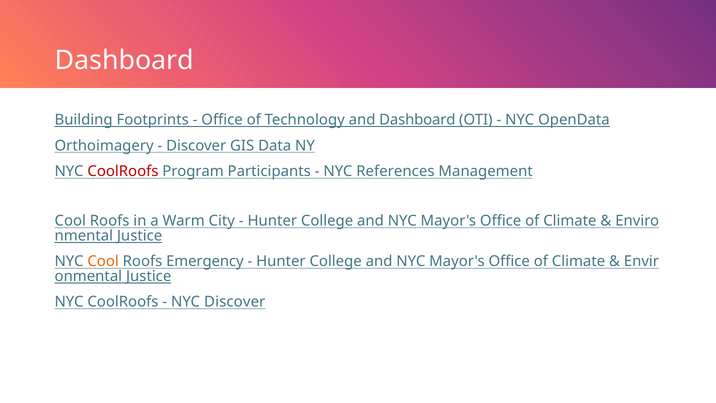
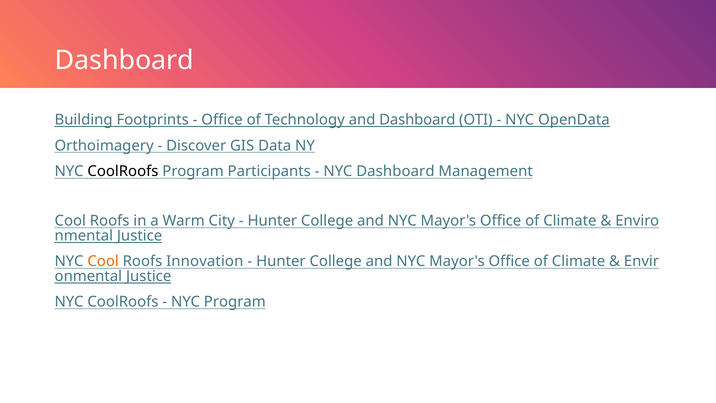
CoolRoofs colour: red -> black (123, 171)
NYC References: References -> Dashboard (395, 171)
Emergency: Emergency -> Innovation (205, 261)
NYC Discover: Discover -> Program (235, 302)
